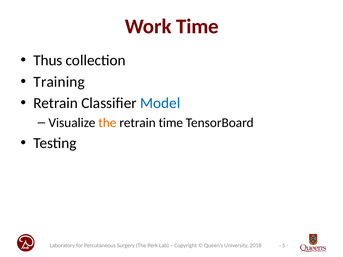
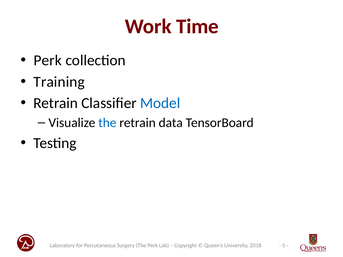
Thus: Thus -> Perk (48, 61)
the colour: orange -> blue (107, 123)
retrain time: time -> data (171, 123)
